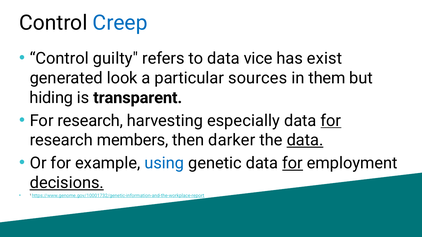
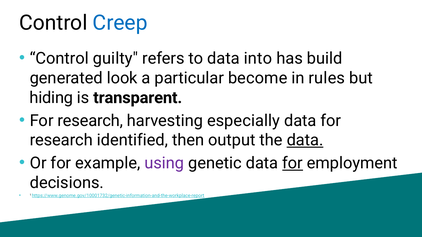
vice: vice -> into (258, 59)
exist: exist -> build (325, 59)
sources: sources -> become (258, 78)
them: them -> rules (327, 78)
for underline: present -> none (331, 121)
members: members -> identified (132, 140)
darker: darker -> output (232, 140)
using colour: blue -> purple (164, 163)
decisions underline: present -> none (67, 183)
